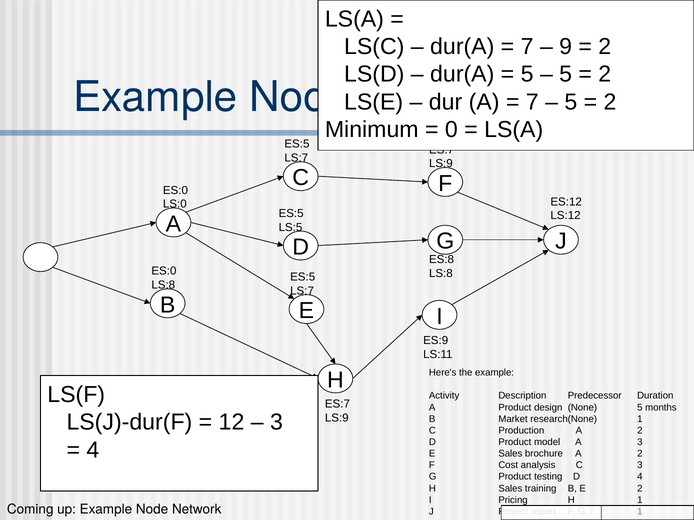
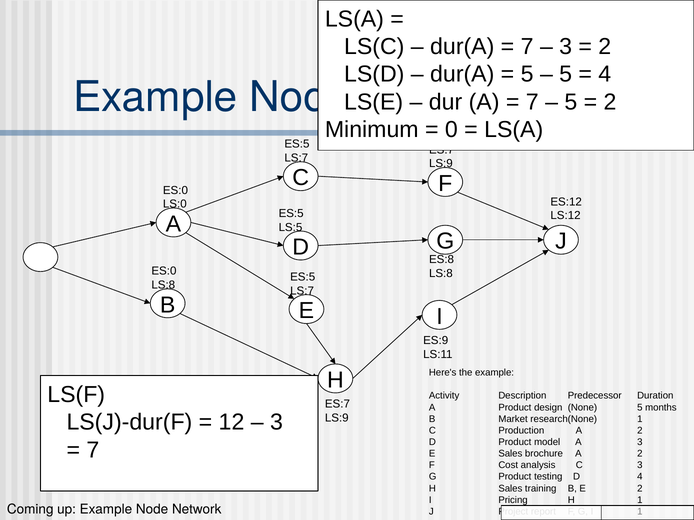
9: 9 -> 3 (566, 47)
2: 2 -> 4 (605, 74)
4: 4 -> 7 (93, 450)
